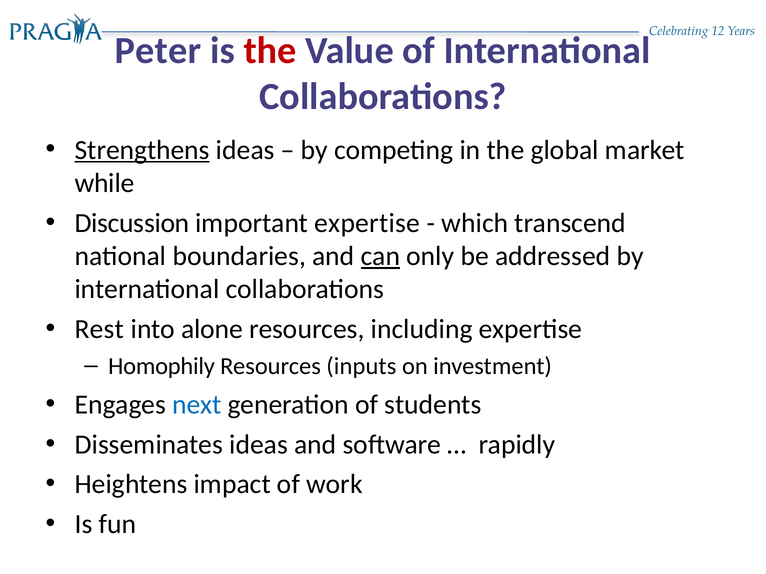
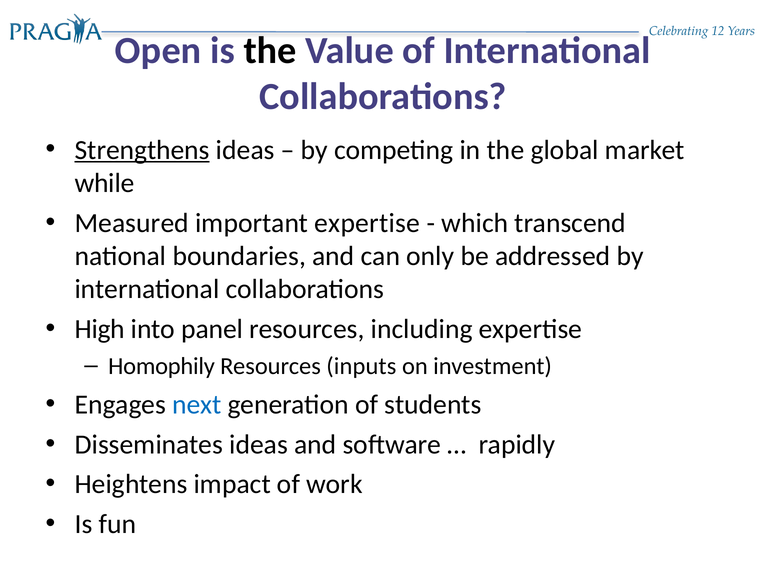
Peter: Peter -> Open (158, 51)
the colour: red -> black (270, 51)
Discussion: Discussion -> Measured (132, 223)
can underline: present -> none (380, 256)
Rest: Rest -> High (100, 330)
alone: alone -> panel (212, 330)
